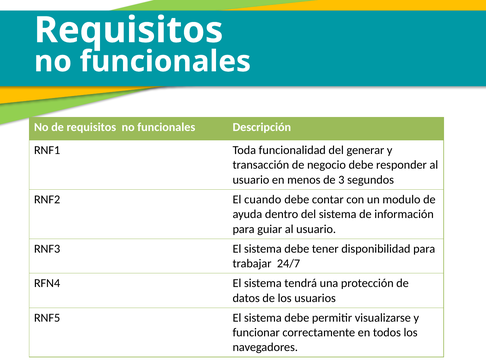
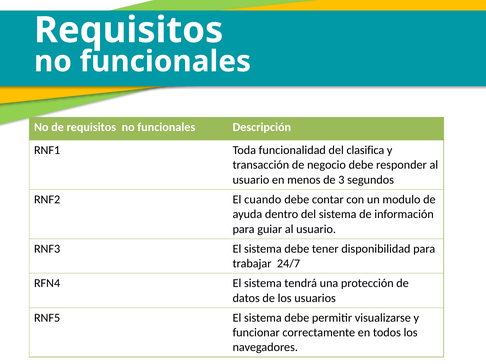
generar: generar -> clasifica (365, 150)
